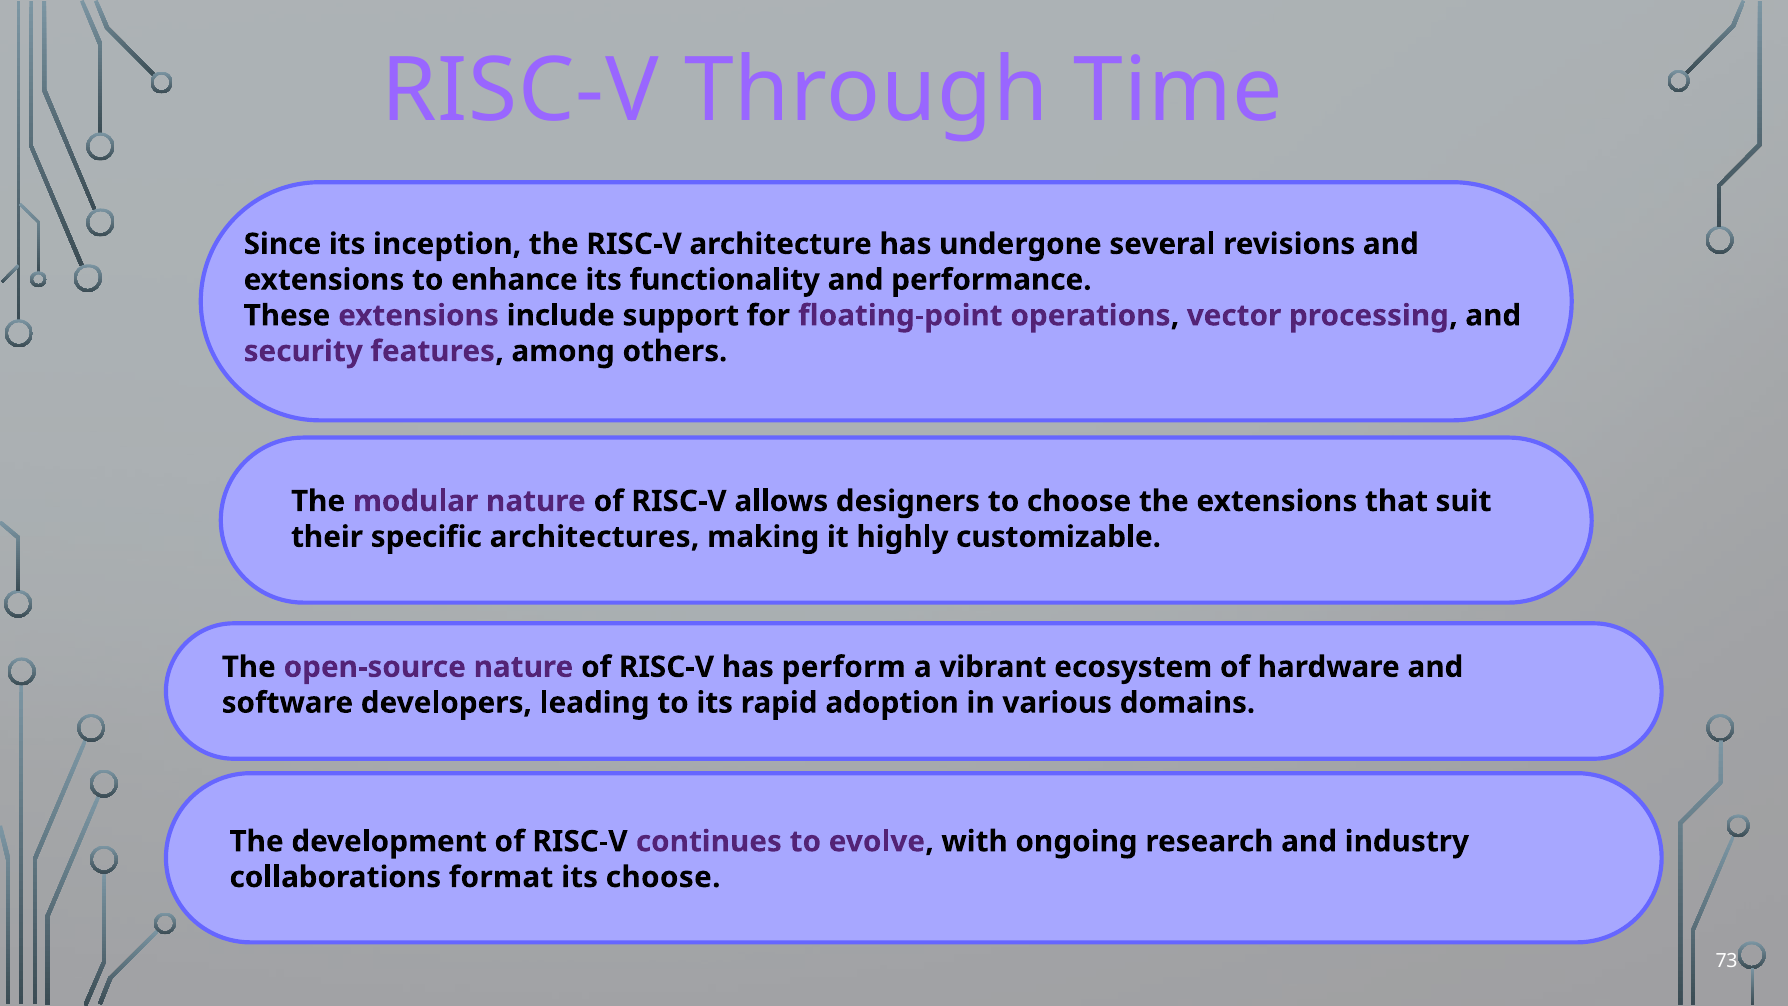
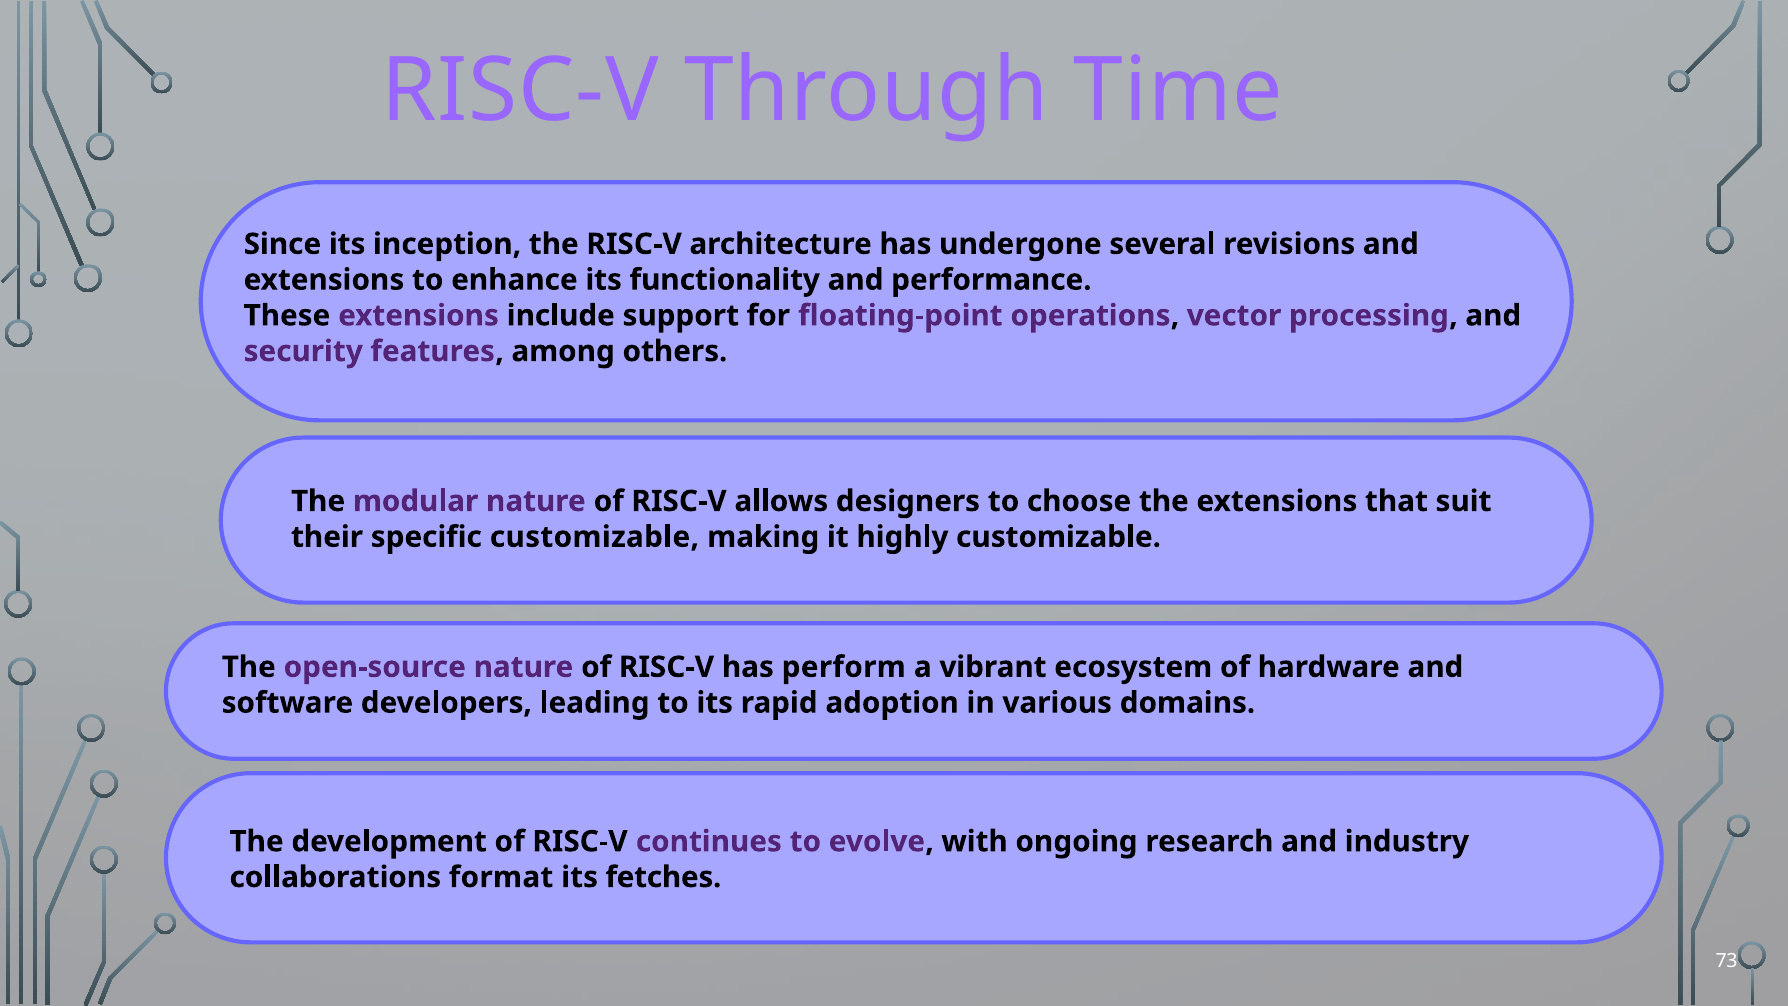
specific architectures: architectures -> customizable (594, 537)
its choose: choose -> fetches (663, 877)
